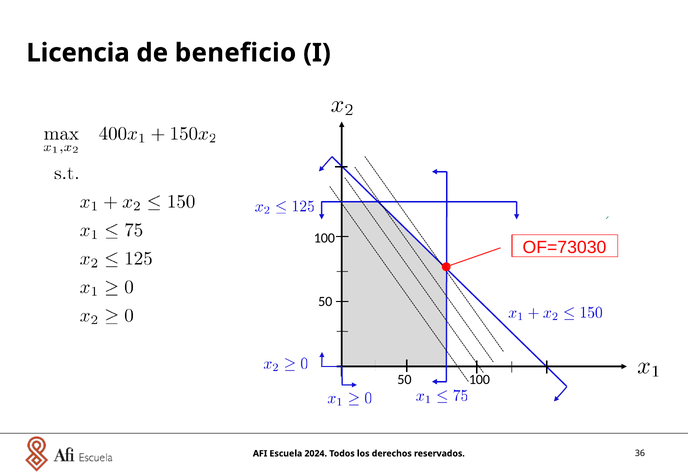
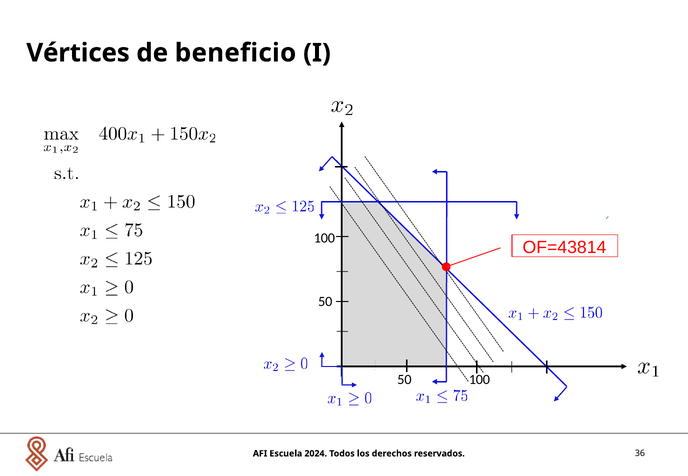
Licencia: Licencia -> Vértices (78, 53)
OF=73030: OF=73030 -> OF=43814 (564, 247)
